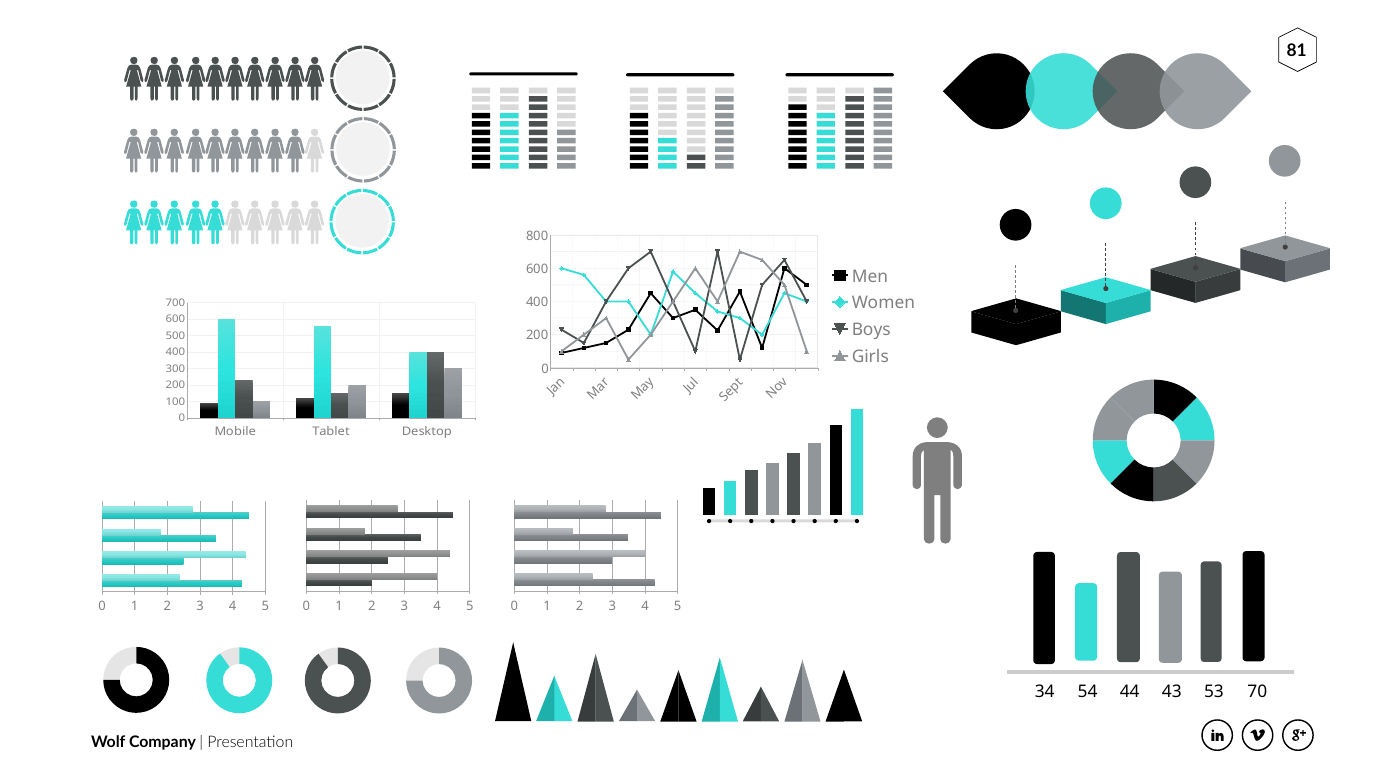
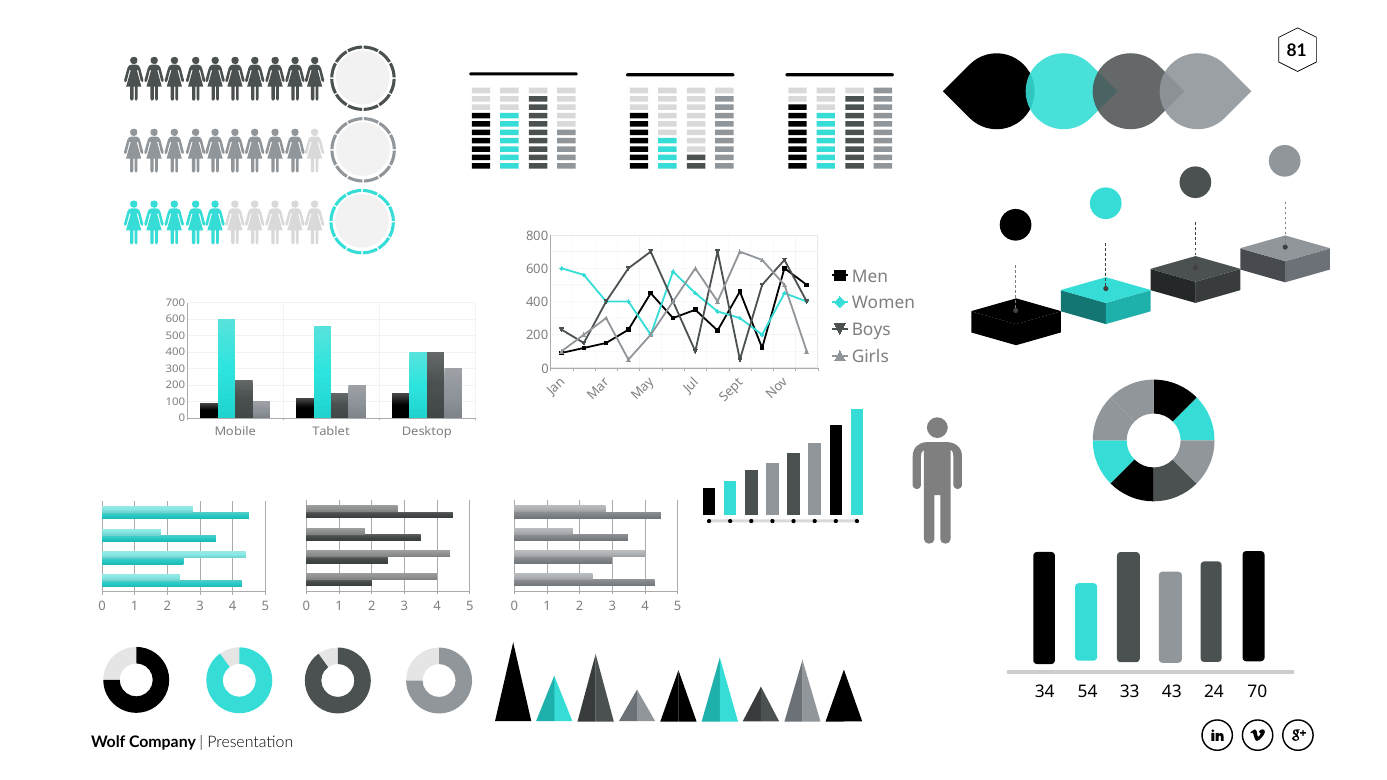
44: 44 -> 33 (1130, 692)
53: 53 -> 24 (1214, 692)
